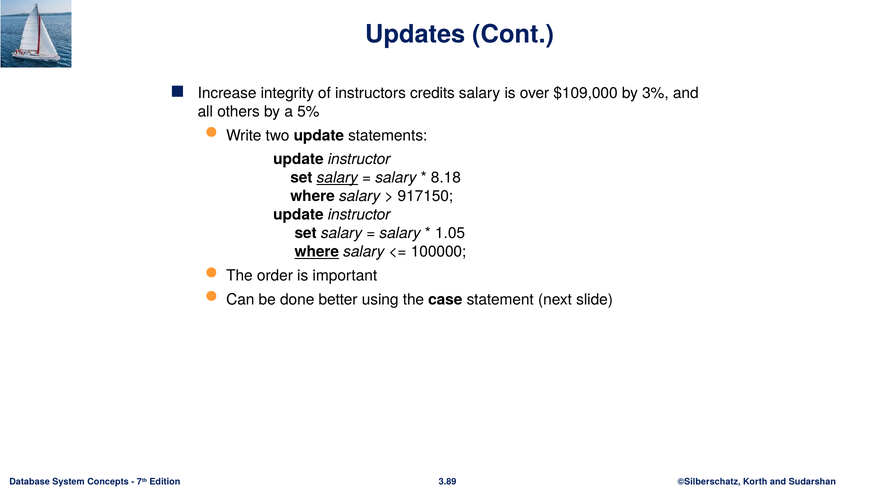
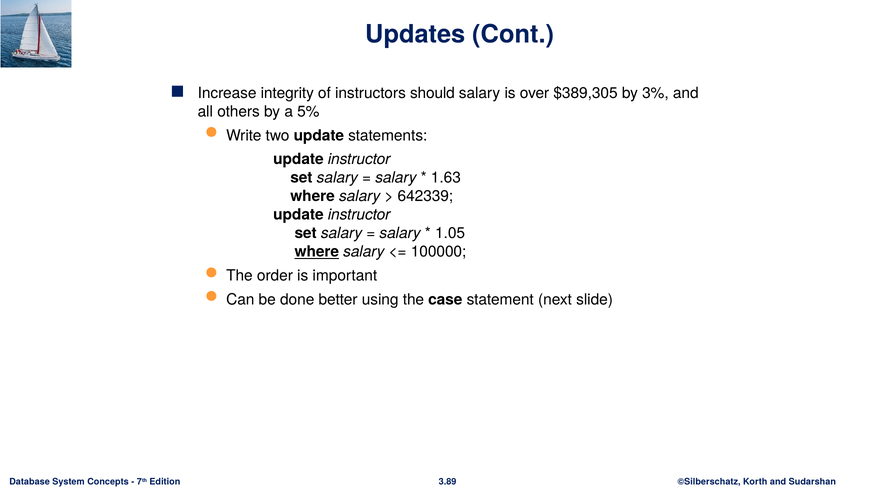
credits: credits -> should (432, 93)
$109,000: $109,000 -> $389,305 (586, 93)
salary underline: present -> none (337, 178)
8.18: 8.18 -> 1.63 (446, 178)
917150: 917150 -> 642339 (425, 196)
